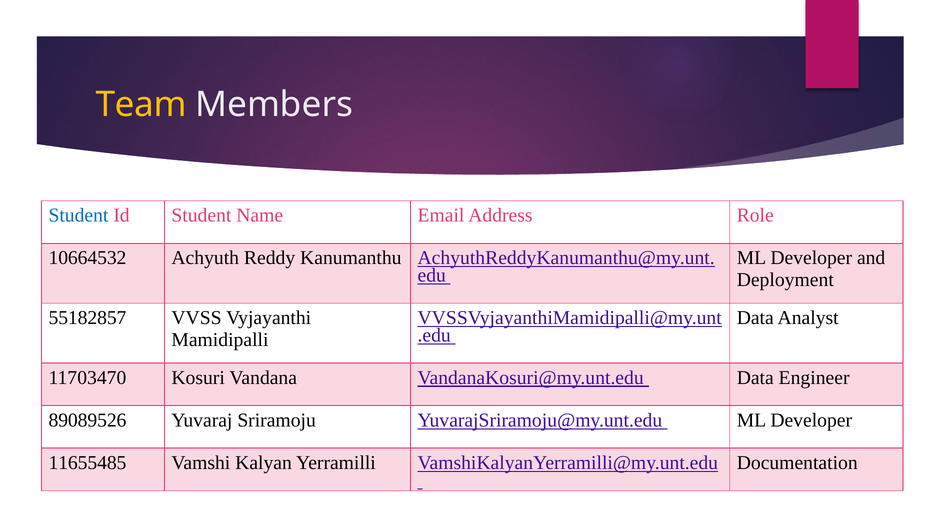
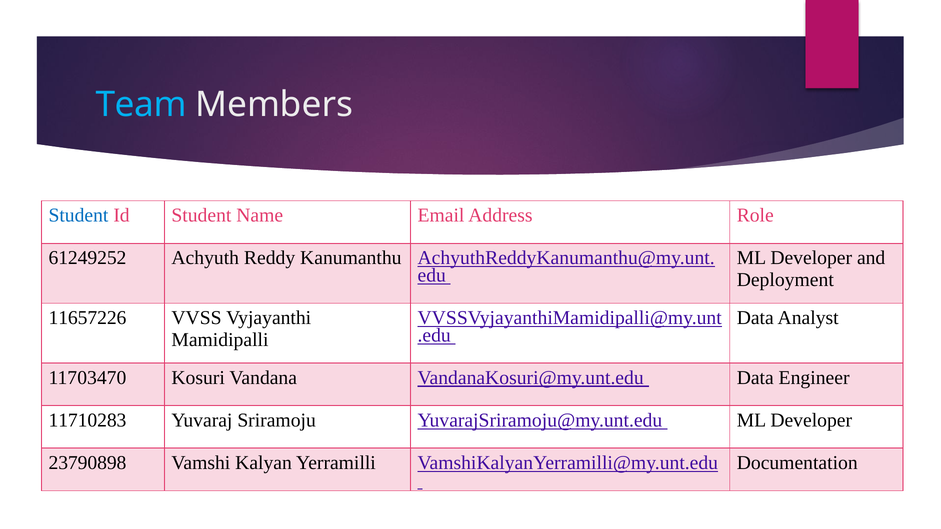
Team colour: yellow -> light blue (141, 105)
10664532: 10664532 -> 61249252 (87, 258)
55182857: 55182857 -> 11657226 (87, 318)
89089526: 89089526 -> 11710283 (87, 420)
11655485: 11655485 -> 23790898 (87, 463)
